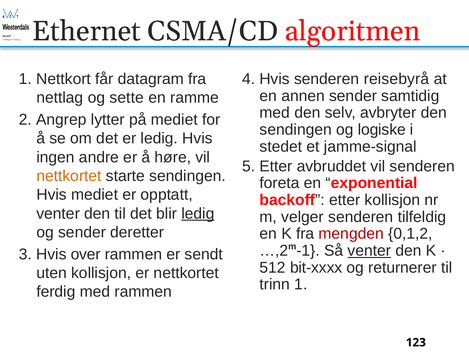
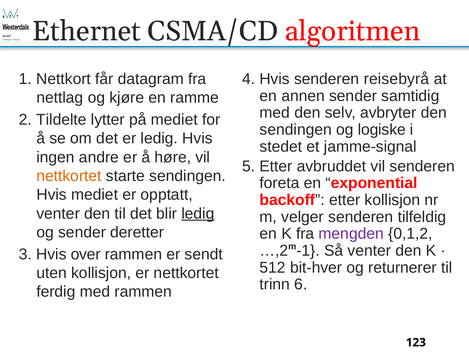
sette: sette -> kjøre (127, 98)
Angrep: Angrep -> Tildelte (61, 120)
mengden colour: red -> purple (351, 234)
venter underline: present -> none (369, 251)
bit-xxxx: bit-xxxx -> bit-hver (316, 267)
trinn 1: 1 -> 6 (301, 284)
